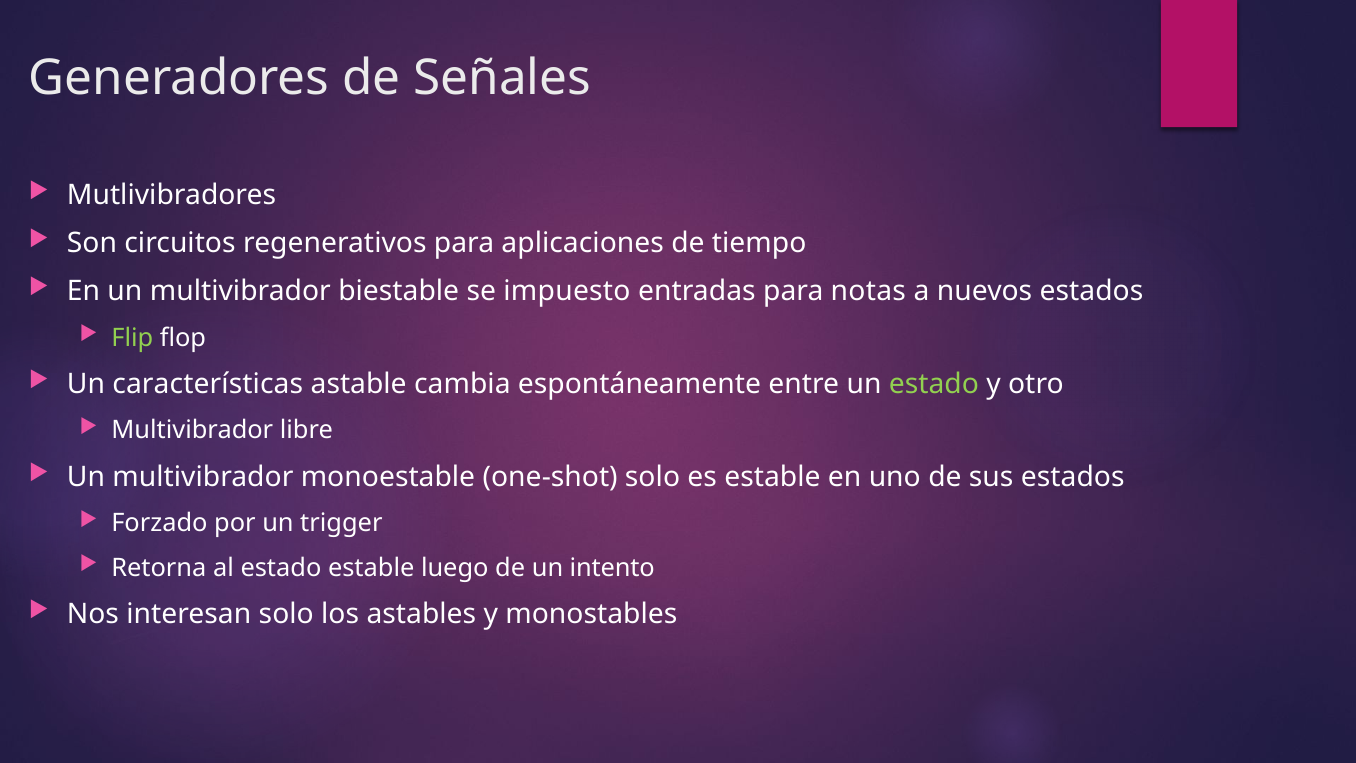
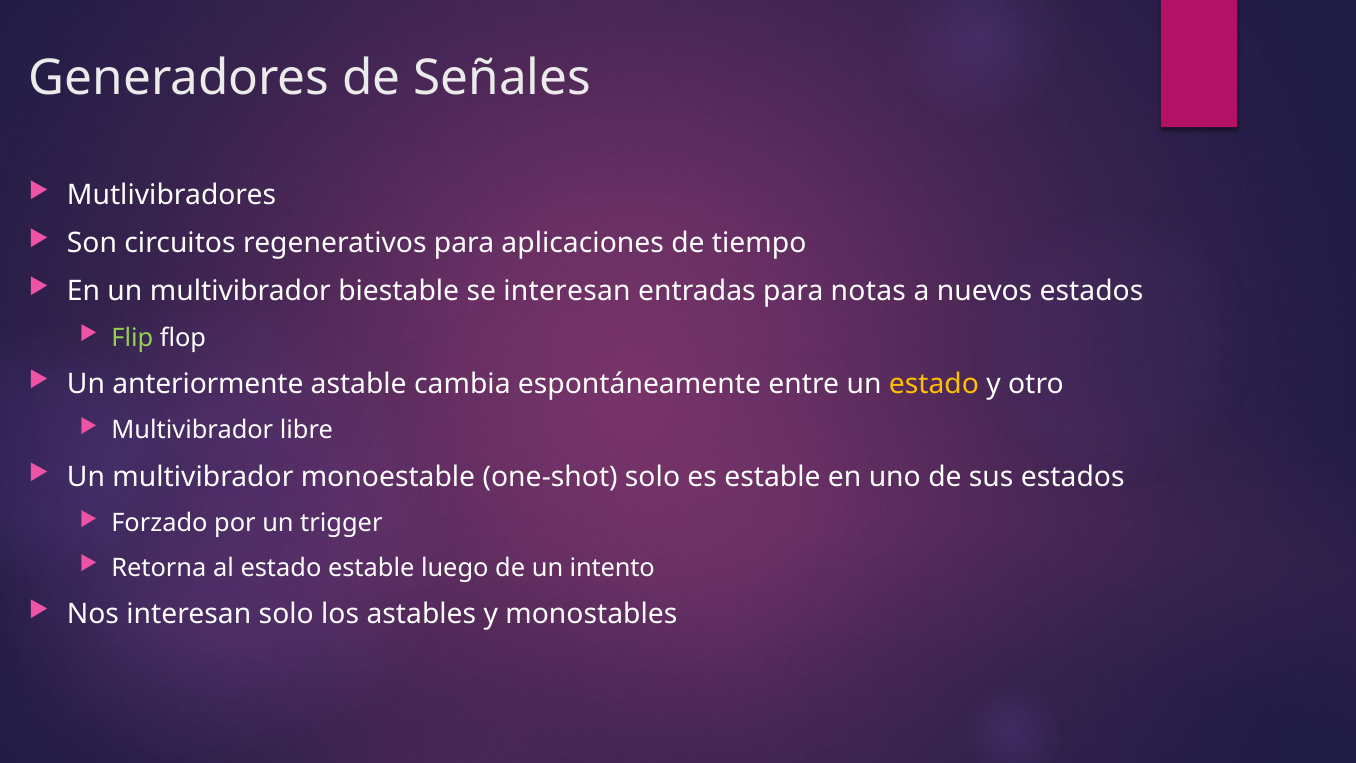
se impuesto: impuesto -> interesan (567, 291)
características: características -> anteriormente (208, 384)
estado colour: light green -> yellow (934, 384)
